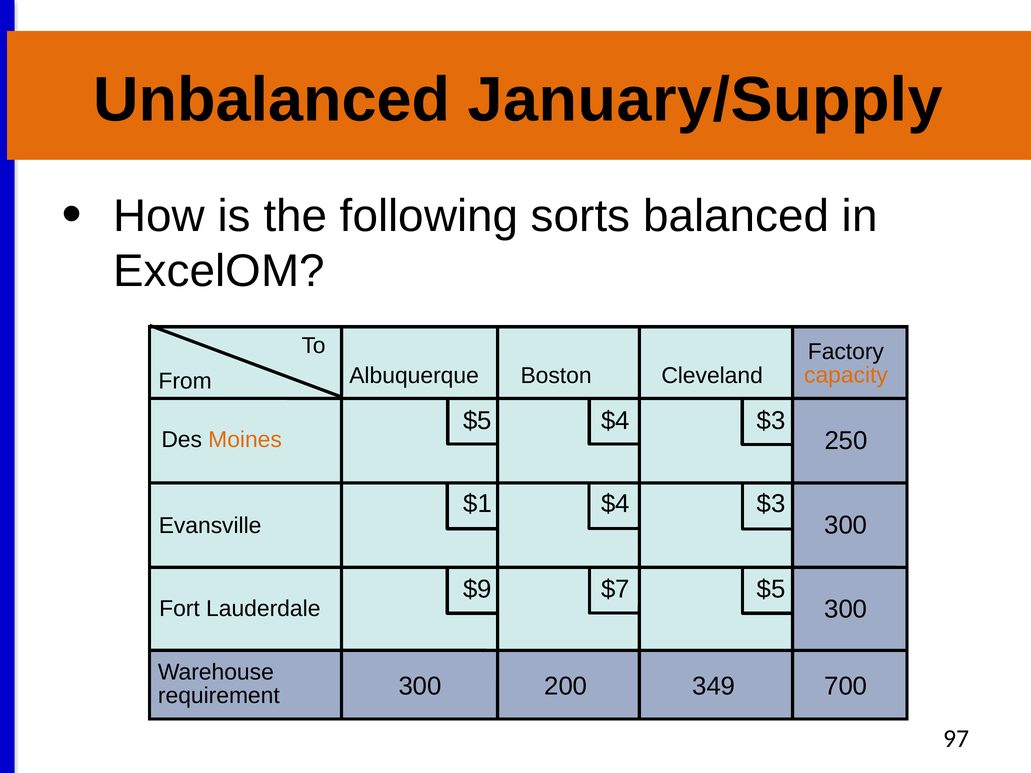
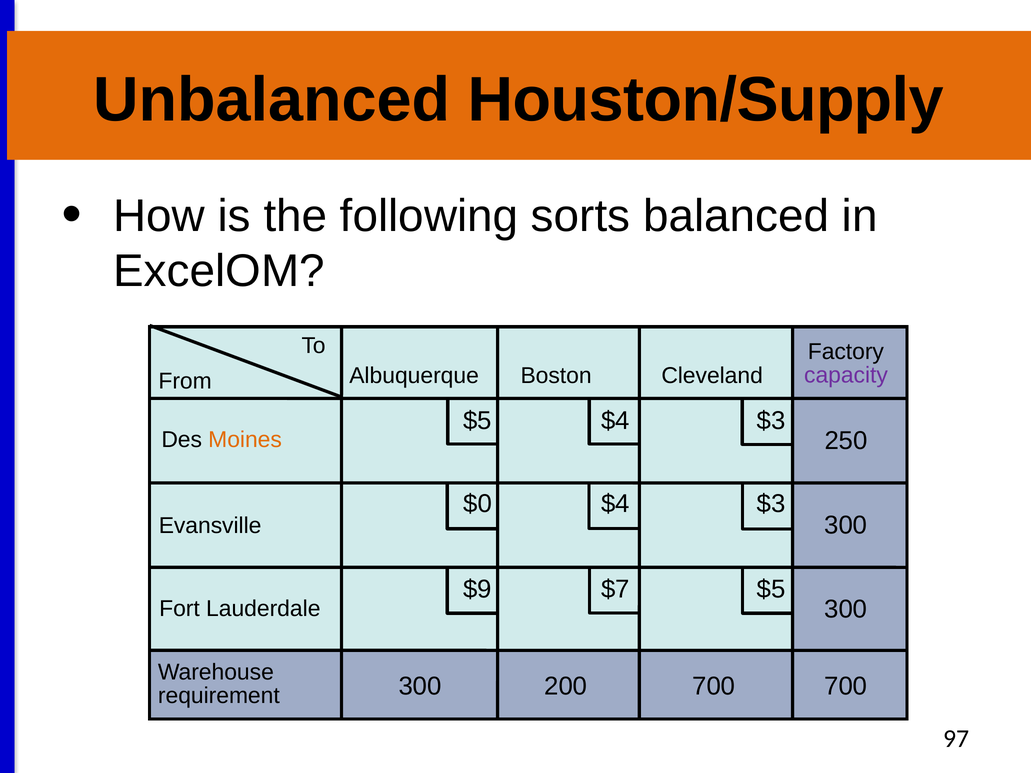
January/Supply: January/Supply -> Houston/Supply (706, 100)
capacity colour: orange -> purple (846, 375)
$1: $1 -> $0 (478, 504)
200 349: 349 -> 700 (714, 687)
